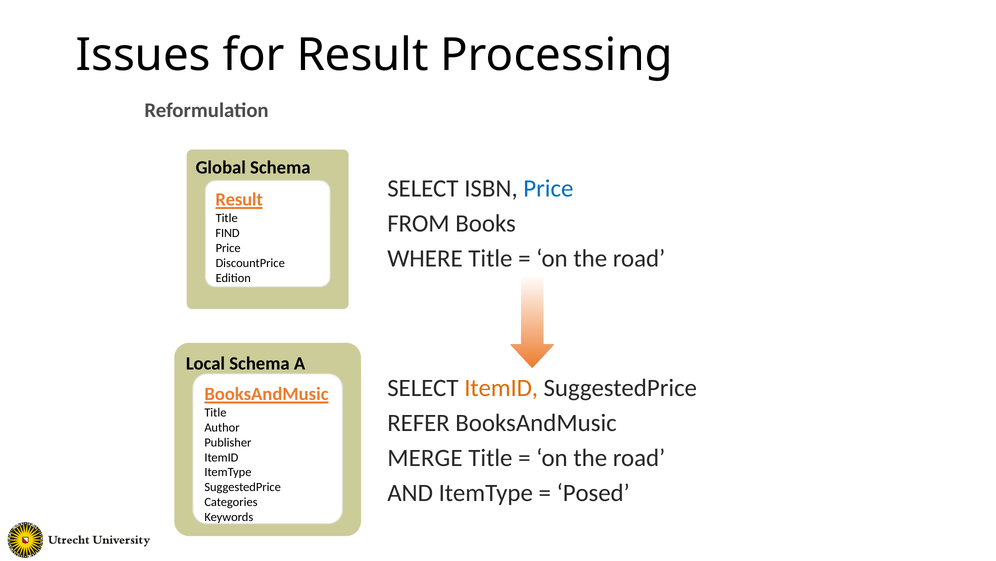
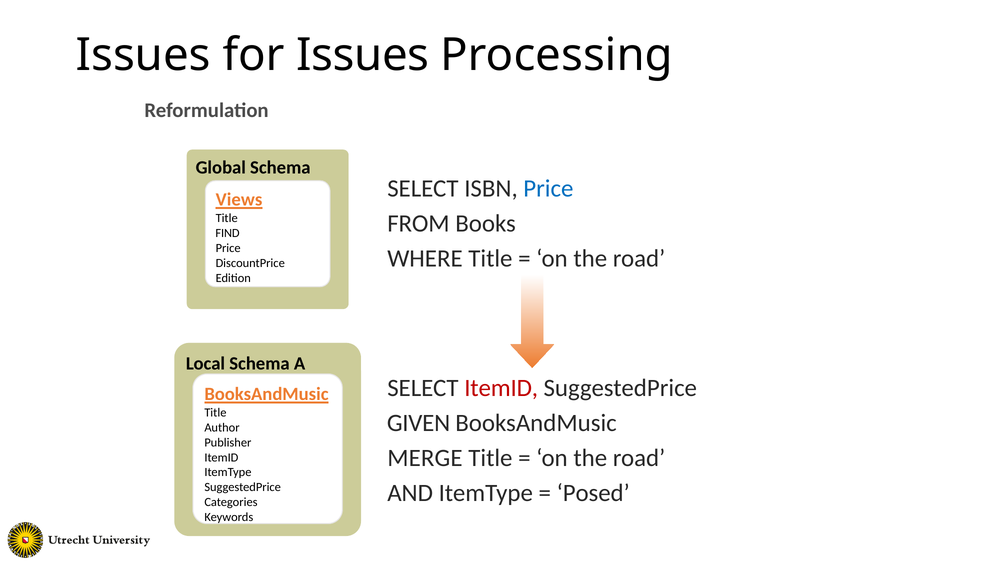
for Result: Result -> Issues (363, 55)
Result: Result -> Views (239, 200)
ItemID colour: orange -> red (501, 388)
REFER: REFER -> GIVEN (419, 423)
